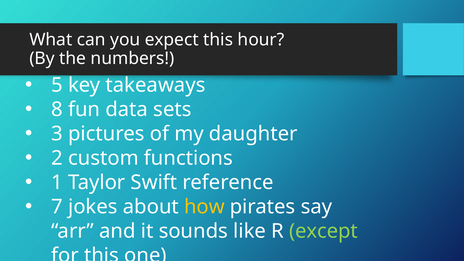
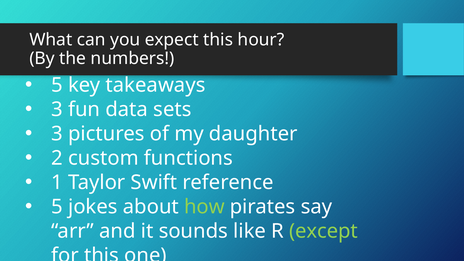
8: 8 -> 3 (57, 109)
7: 7 -> 5 (57, 207)
how colour: yellow -> light green (204, 207)
